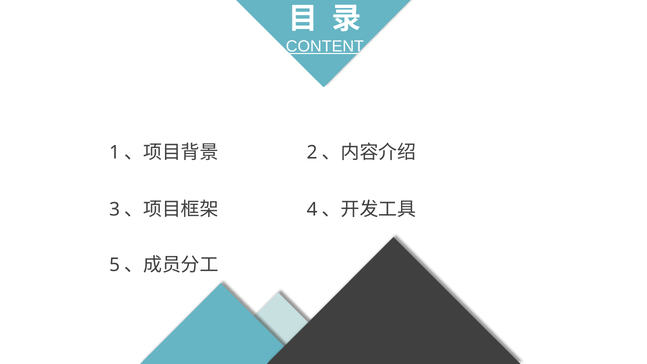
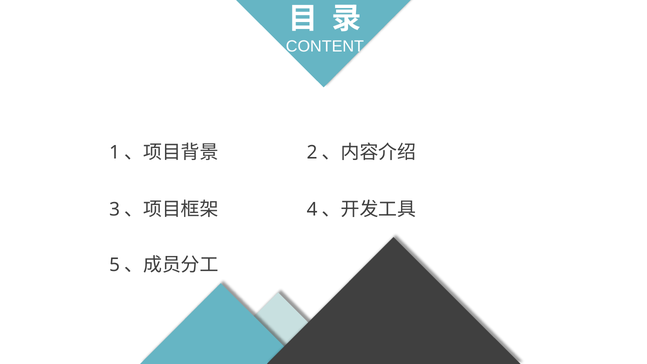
CONTENT underline: present -> none (325, 46)
